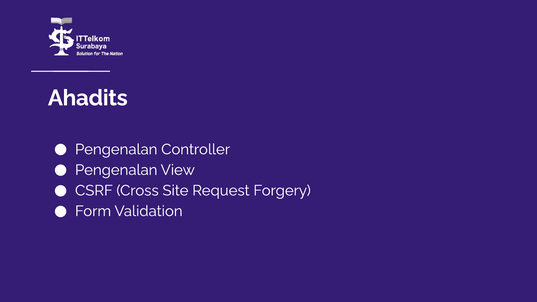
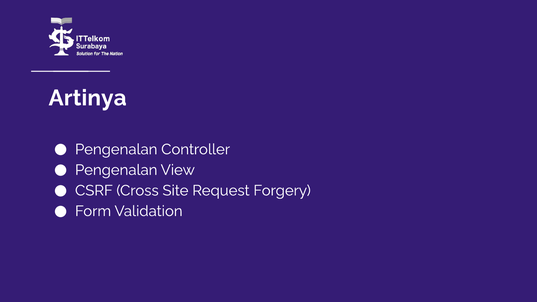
Ahadits: Ahadits -> Artinya (88, 98)
